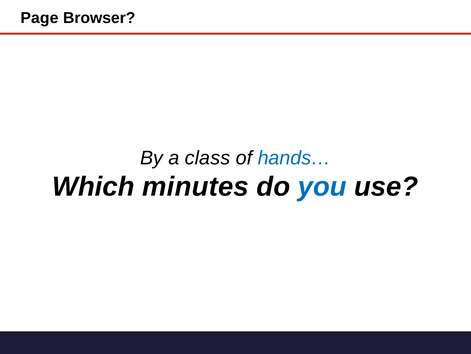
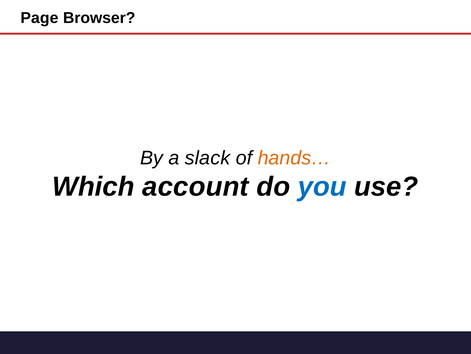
class: class -> slack (207, 158)
hands… colour: blue -> orange (294, 158)
minutes: minutes -> account (196, 186)
